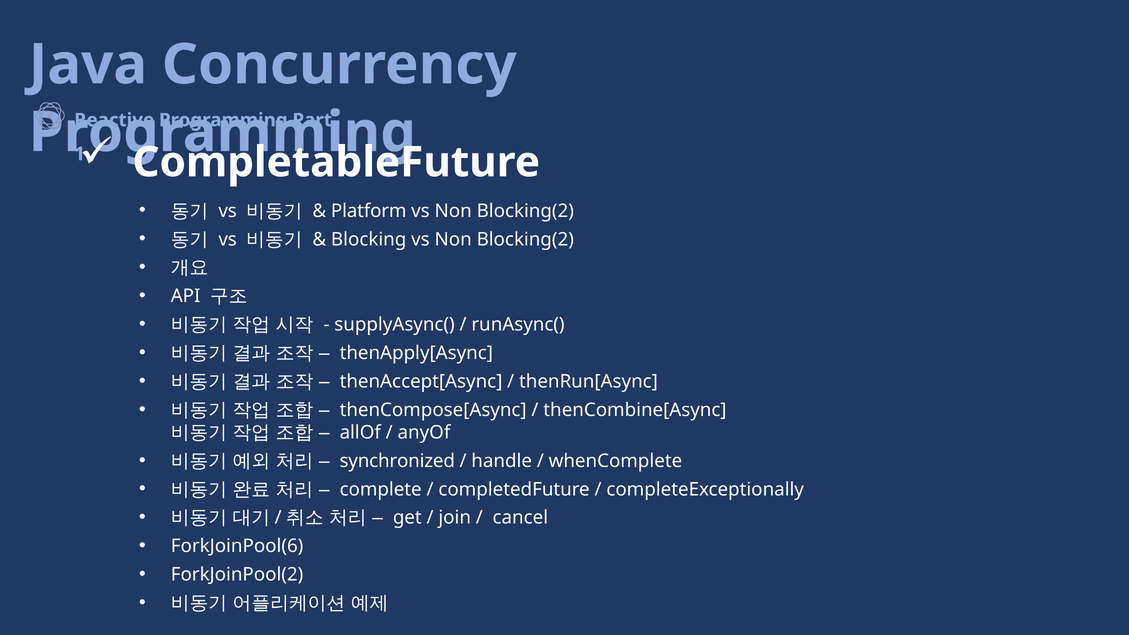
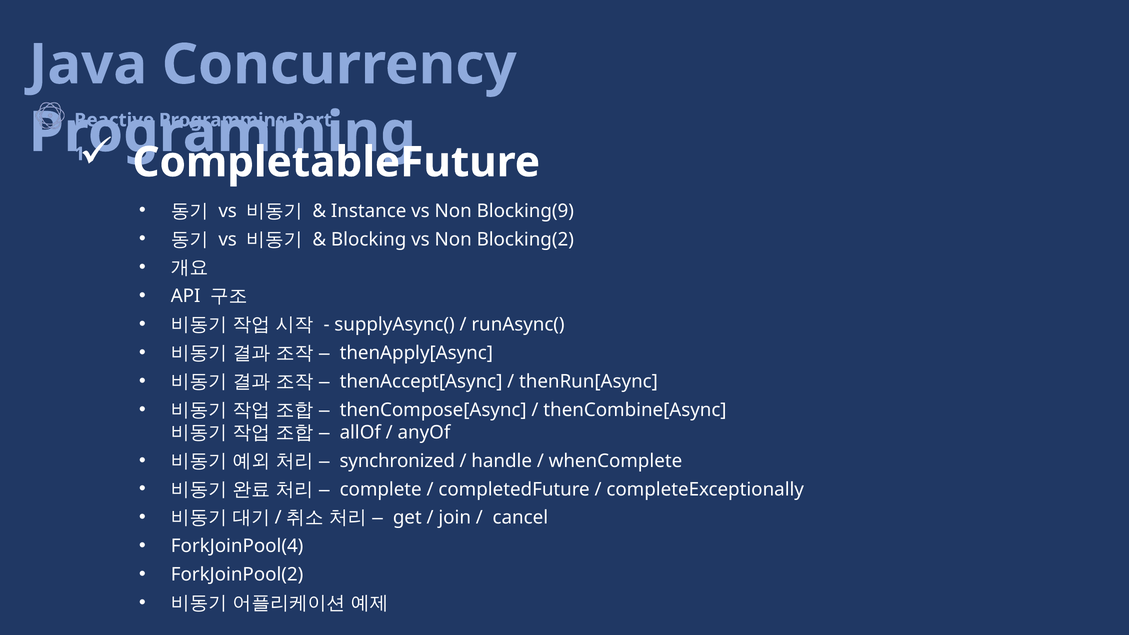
Platform: Platform -> Instance (369, 211)
Blocking(2: Blocking(2 -> Blocking(9 (525, 211)
ForkJoinPool(6: ForkJoinPool(6 -> ForkJoinPool(4 (237, 546)
